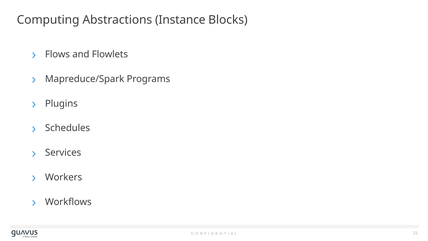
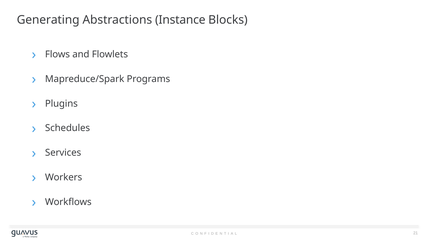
Computing: Computing -> Generating (48, 20)
